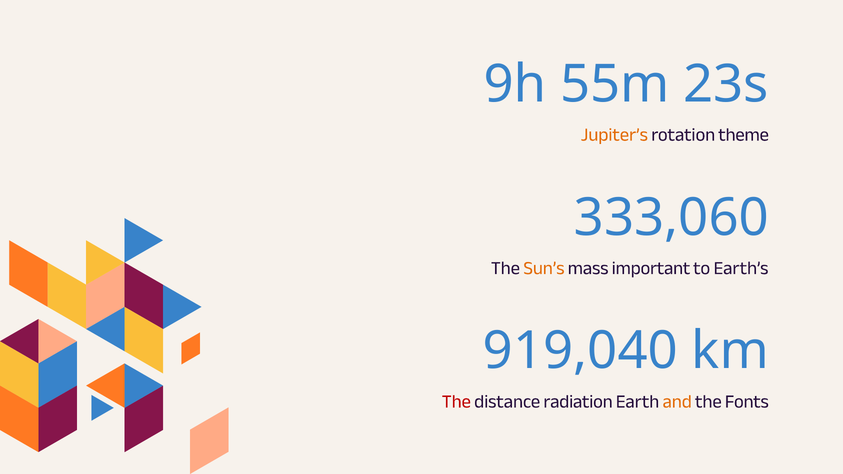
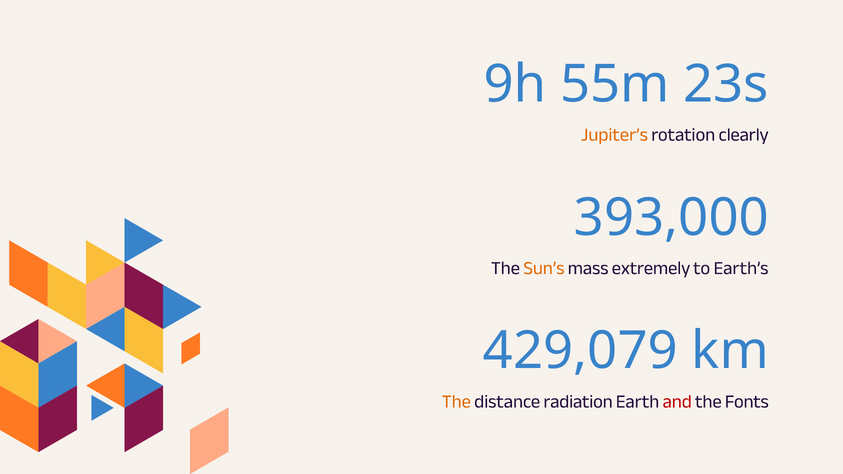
theme: theme -> clearly (744, 135)
333,060: 333,060 -> 393,000 (671, 218)
important: important -> extremely (651, 268)
919,040: 919,040 -> 429,079 (580, 351)
The colour: red -> orange (456, 402)
and colour: orange -> red (677, 402)
